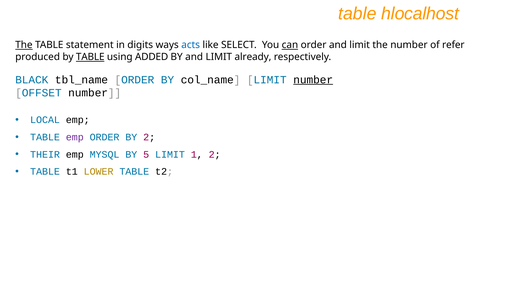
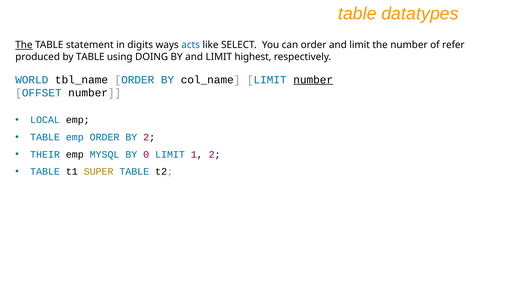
hlocalhost: hlocalhost -> datatypes (420, 14)
can underline: present -> none (290, 45)
TABLE underline: present -> none (90, 57)
ADDED: ADDED -> DOING (152, 57)
already: already -> highest (253, 57)
BLACK: BLACK -> WORLD (32, 80)
emp colour: purple -> blue (75, 137)
5: 5 -> 0 (146, 154)
LOWER: LOWER -> SUPER (99, 171)
